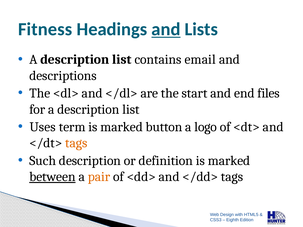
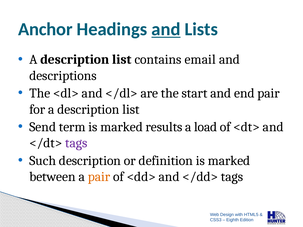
Fitness: Fitness -> Anchor (45, 29)
end files: files -> pair (269, 93)
Uses: Uses -> Send (43, 127)
button: button -> results (164, 127)
logo: logo -> load (206, 127)
tags colour: orange -> purple (76, 143)
between underline: present -> none (52, 177)
